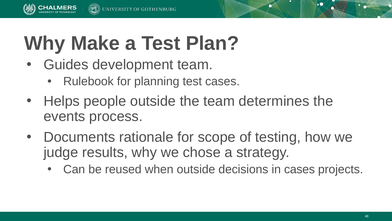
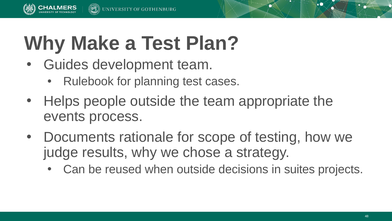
determines: determines -> appropriate (274, 101)
in cases: cases -> suites (299, 169)
